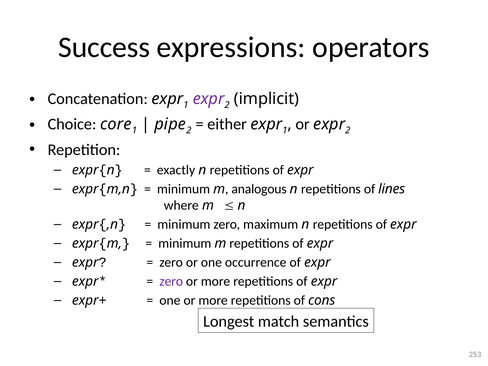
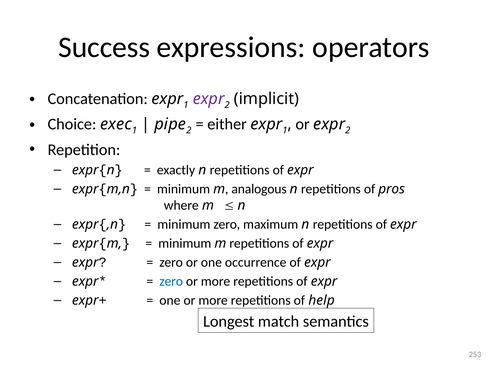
core: core -> exec (116, 124)
lines: lines -> pros (392, 189)
zero colour: purple -> blue (171, 281)
cons: cons -> help (322, 300)
